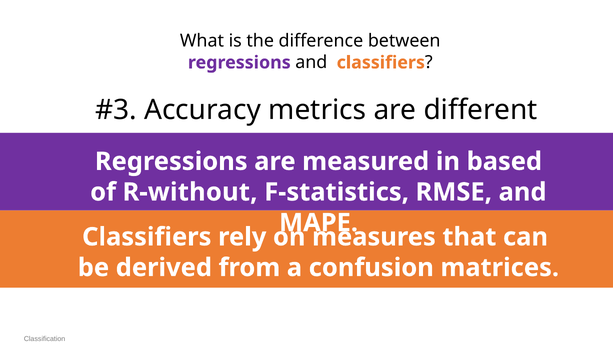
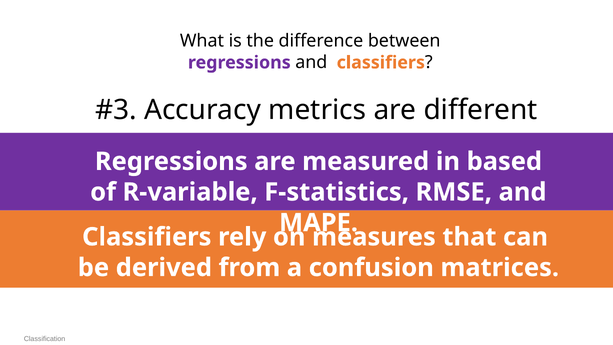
R-without: R-without -> R-variable (190, 192)
